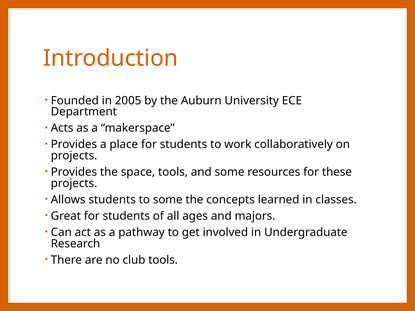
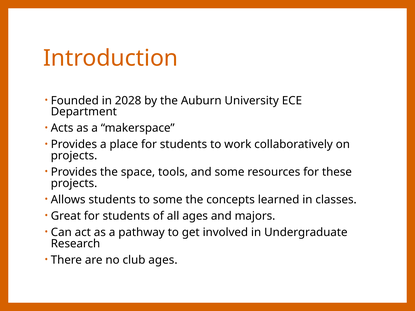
2005: 2005 -> 2028 (128, 101)
club tools: tools -> ages (163, 260)
